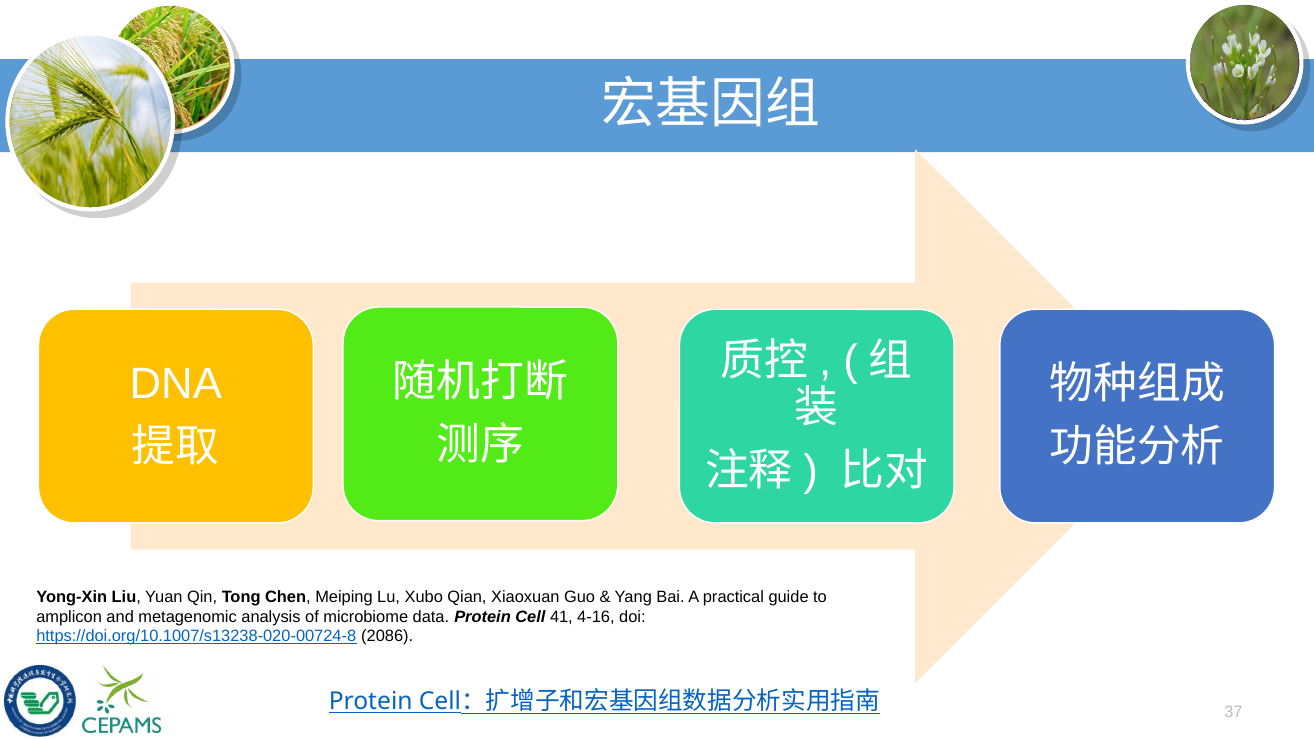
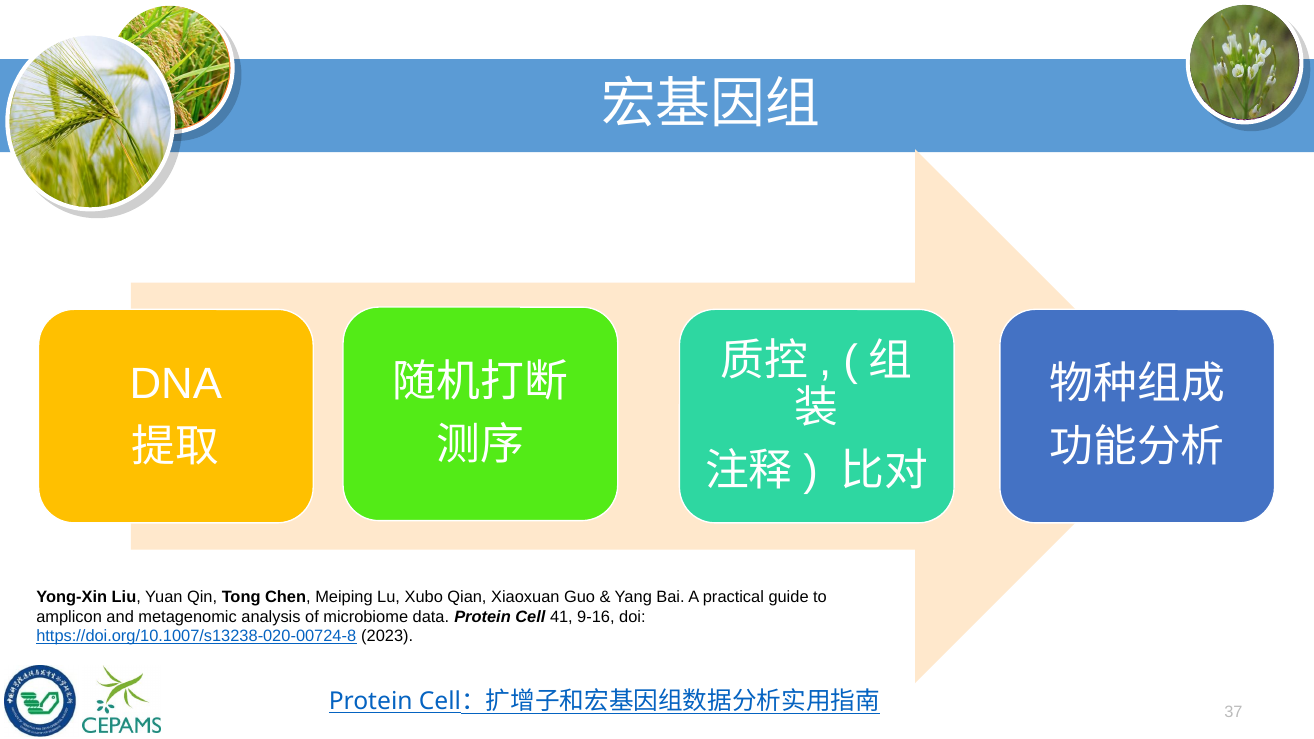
4-16: 4-16 -> 9-16 (596, 617)
2086: 2086 -> 2023 (387, 637)
